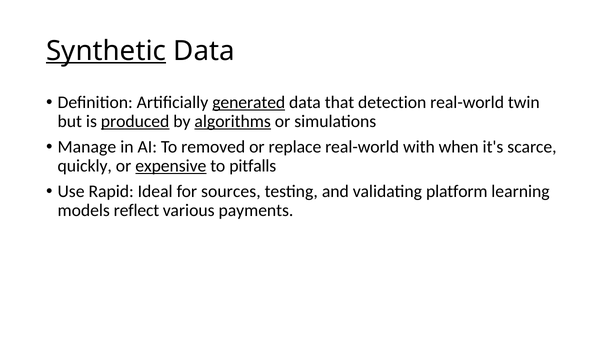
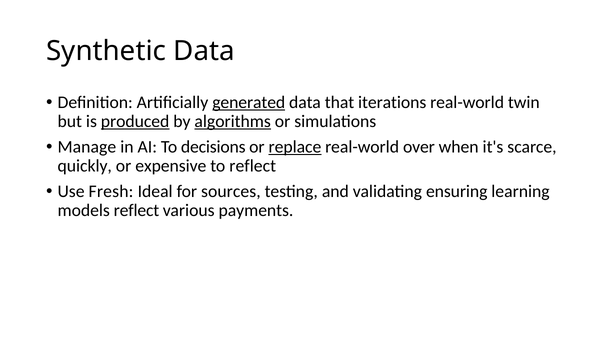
Synthetic underline: present -> none (106, 51)
detection: detection -> iterations (392, 102)
removed: removed -> decisions (213, 147)
replace underline: none -> present (295, 147)
with: with -> over (419, 147)
expensive underline: present -> none (171, 166)
to pitfalls: pitfalls -> reflect (253, 166)
Rapid: Rapid -> Fresh (111, 191)
platform: platform -> ensuring (457, 191)
